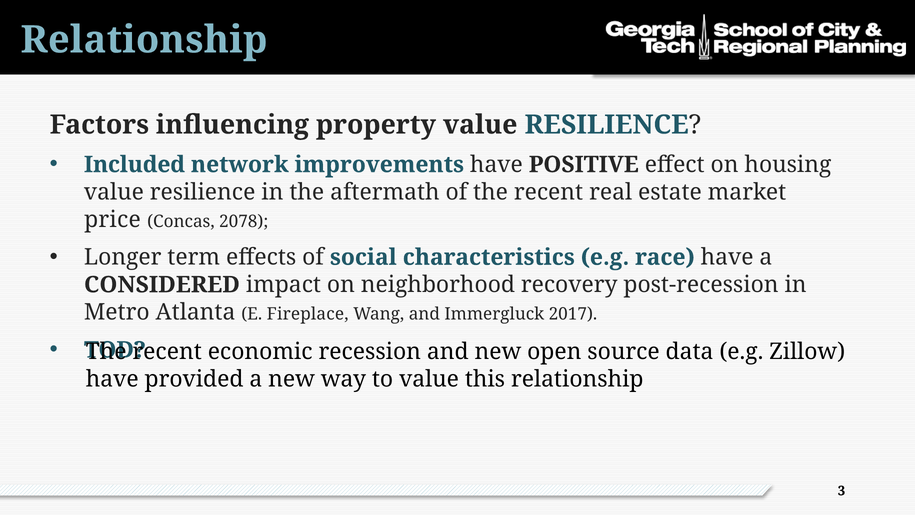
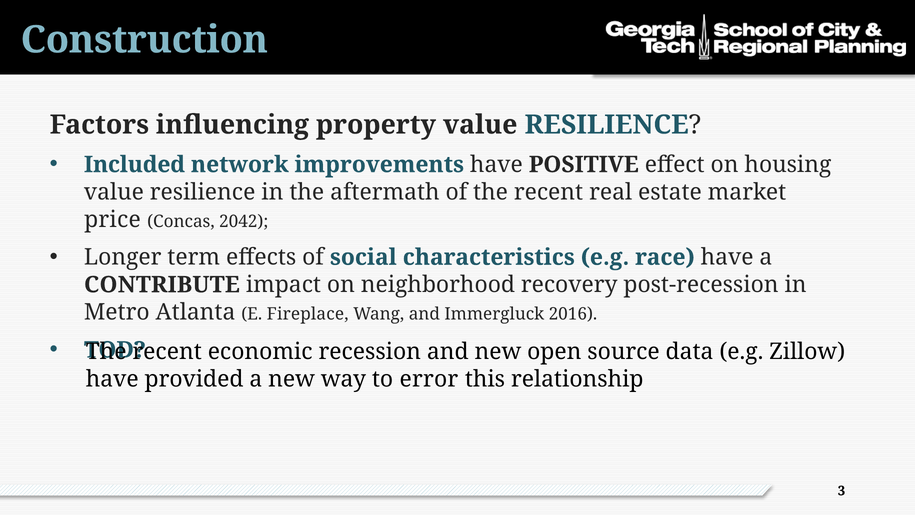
Relationship: Relationship -> Construction (144, 40)
2078: 2078 -> 2042 (244, 221)
CONSIDERED: CONSIDERED -> CONTRIBUTE (162, 285)
2017: 2017 -> 2016 (573, 314)
to value: value -> error (429, 379)
